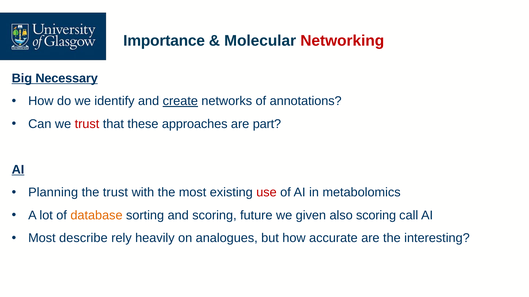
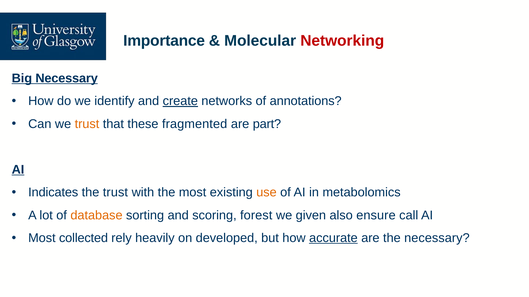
trust colour: red -> orange (87, 124)
approaches: approaches -> fragmented (195, 124)
Planning: Planning -> Indicates (53, 193)
use colour: red -> orange (266, 193)
future: future -> forest (256, 216)
also scoring: scoring -> ensure (376, 216)
describe: describe -> collected (84, 238)
analogues: analogues -> developed (227, 238)
accurate underline: none -> present (333, 238)
the interesting: interesting -> necessary (437, 238)
